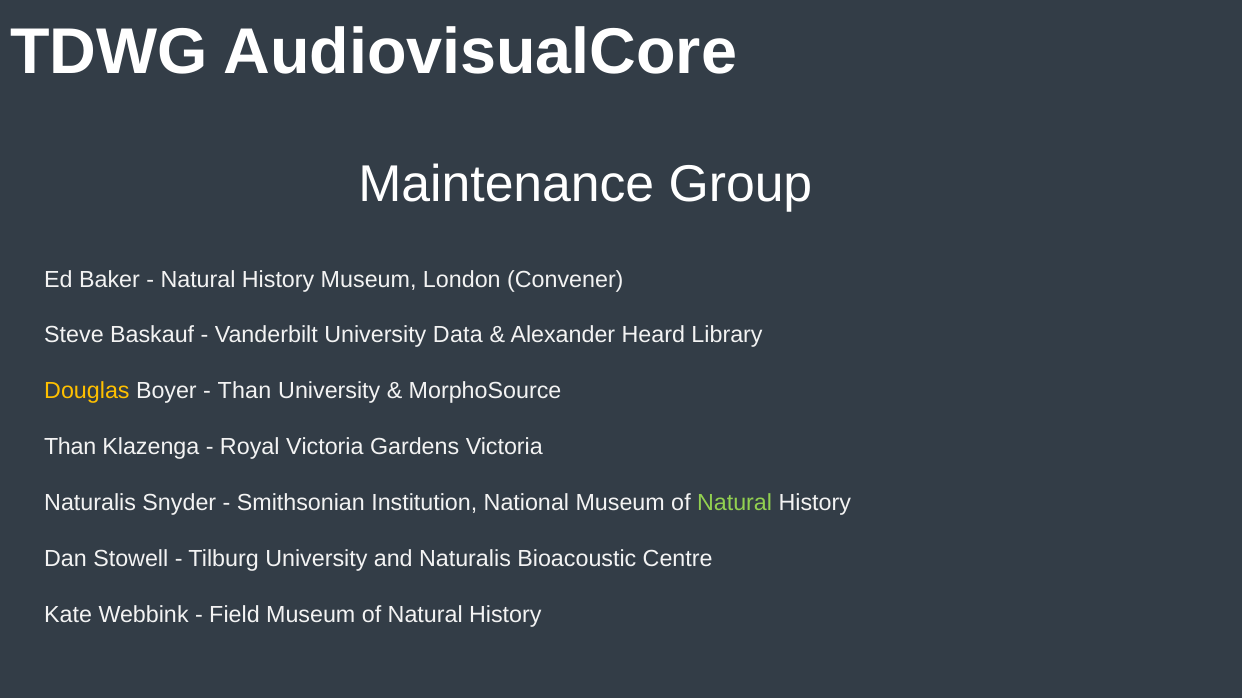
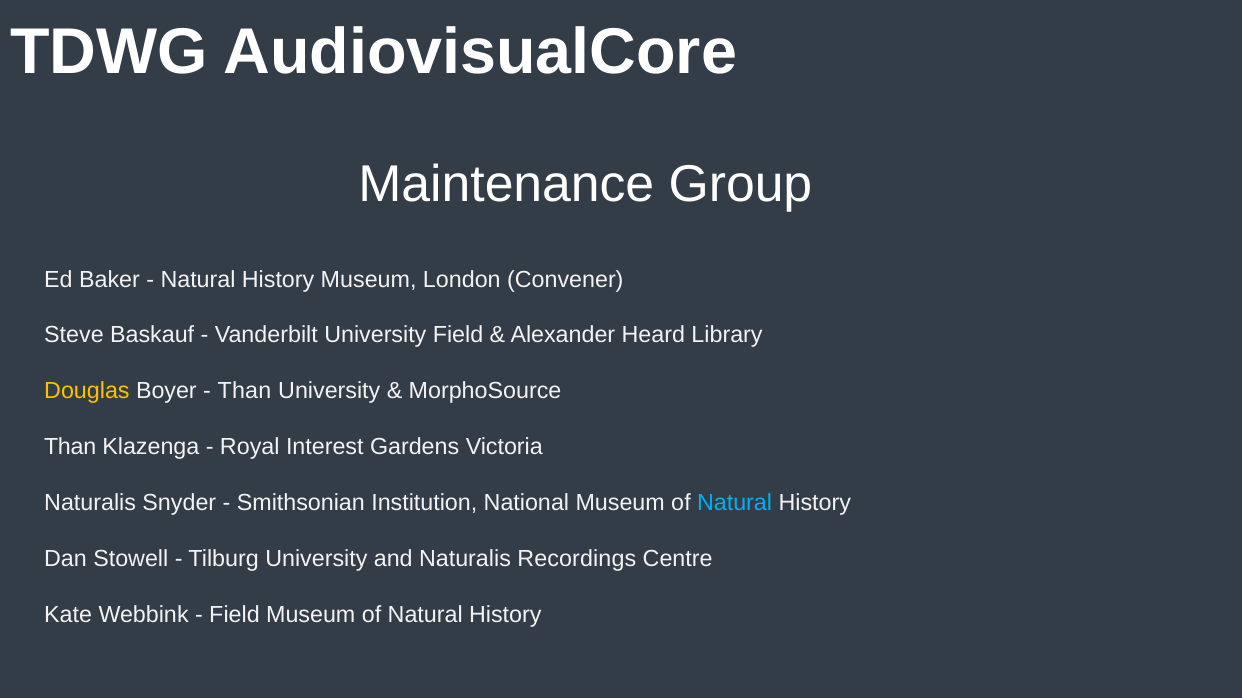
University Data: Data -> Field (458, 335)
Royal Victoria: Victoria -> Interest (325, 447)
Natural colour: light green -> light blue (735, 503)
Bioacoustic: Bioacoustic -> Recordings (577, 559)
